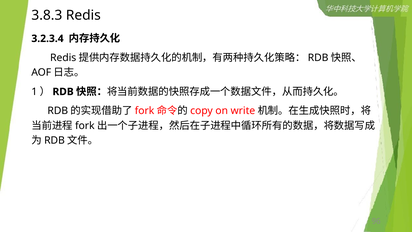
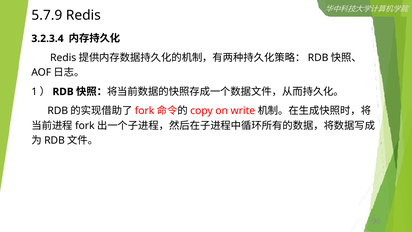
3.8.3: 3.8.3 -> 5.7.9 (47, 15)
